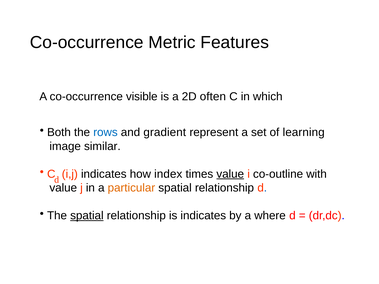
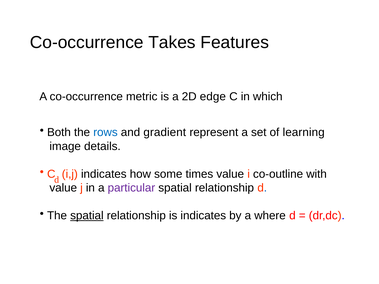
Metric: Metric -> Takes (172, 42)
visible: visible -> metric (142, 97)
often: often -> edge (213, 97)
similar: similar -> details (102, 146)
index: index -> some (168, 174)
value underline: present -> none (230, 174)
particular colour: orange -> purple (131, 188)
